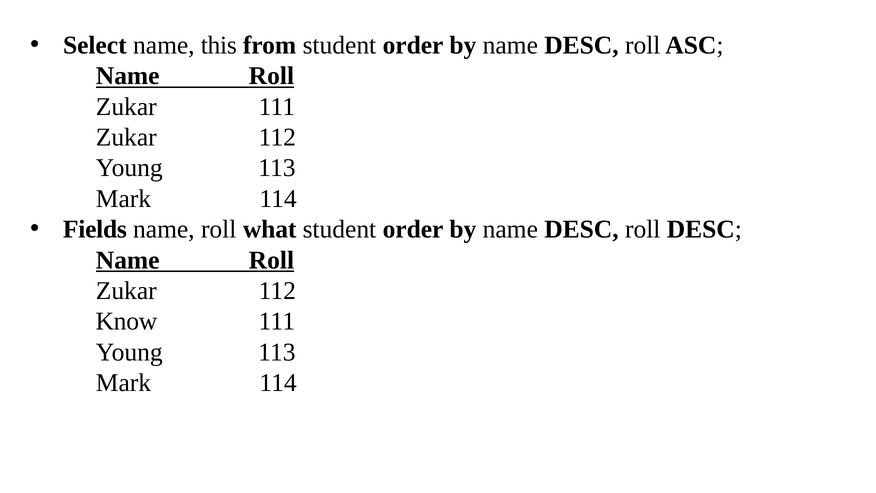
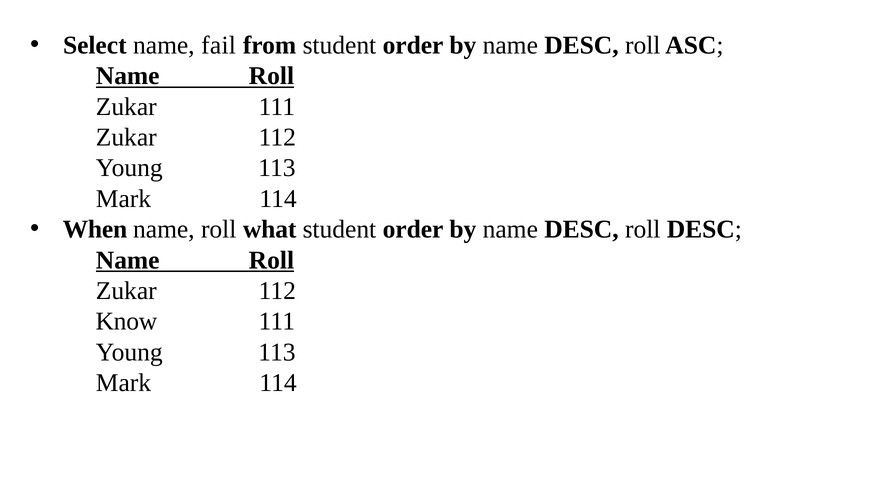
this: this -> fail (219, 45)
Fields: Fields -> When (95, 229)
